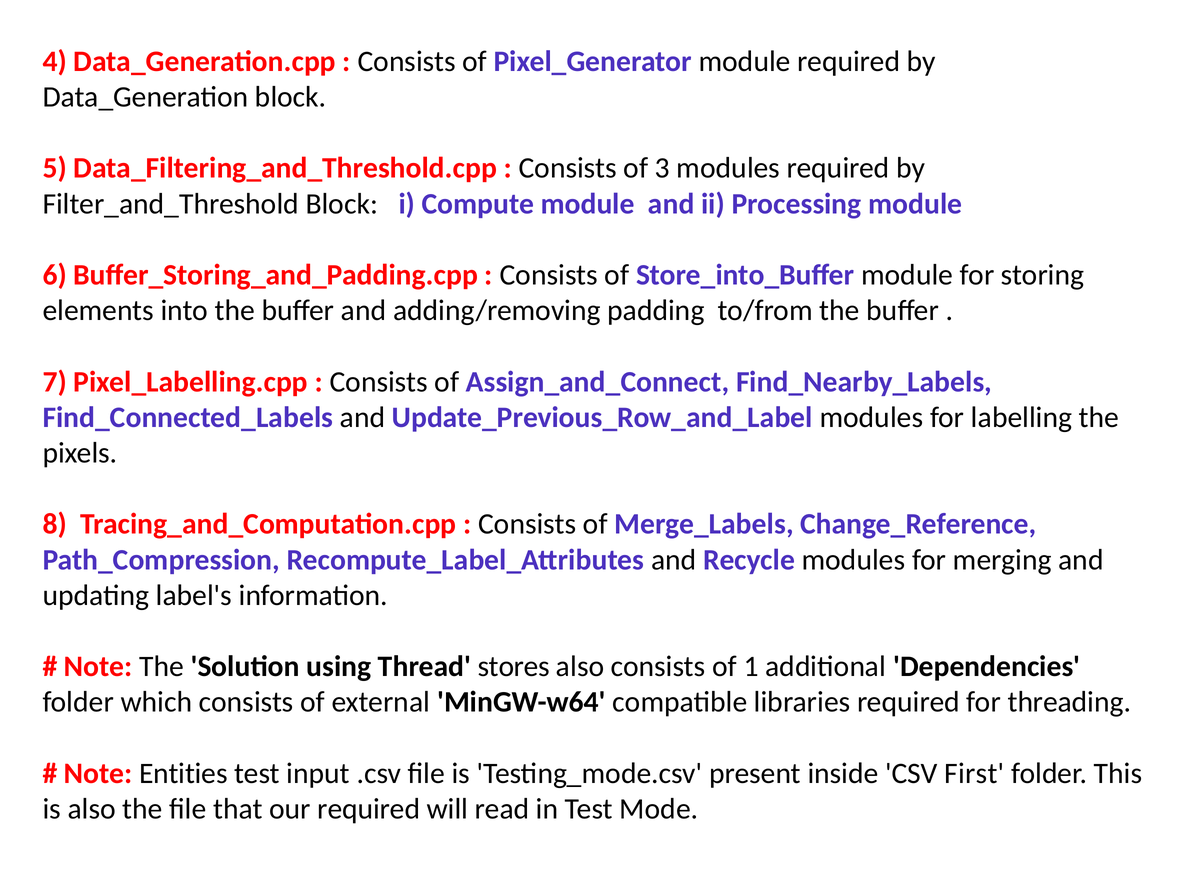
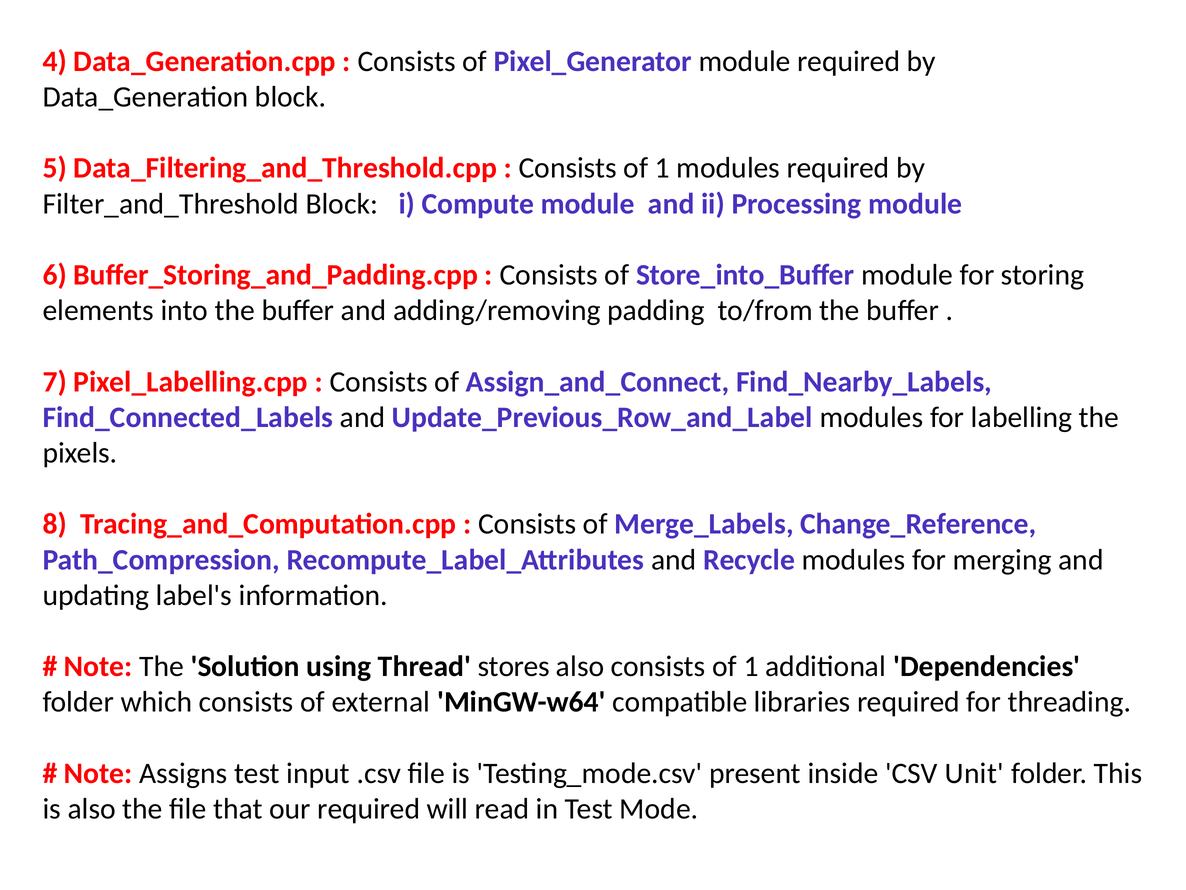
3: 3 -> 1 (662, 168)
Entities: Entities -> Assigns (183, 773)
First: First -> Unit (974, 773)
